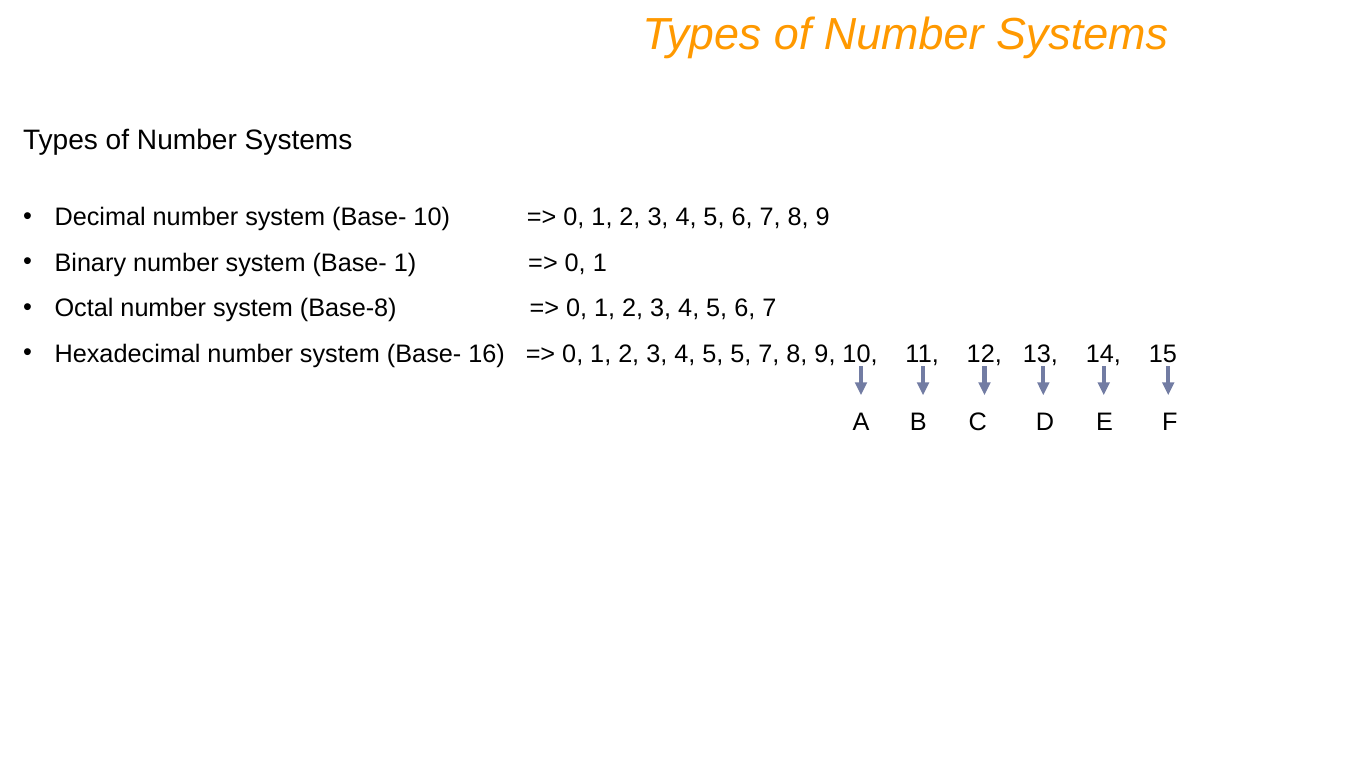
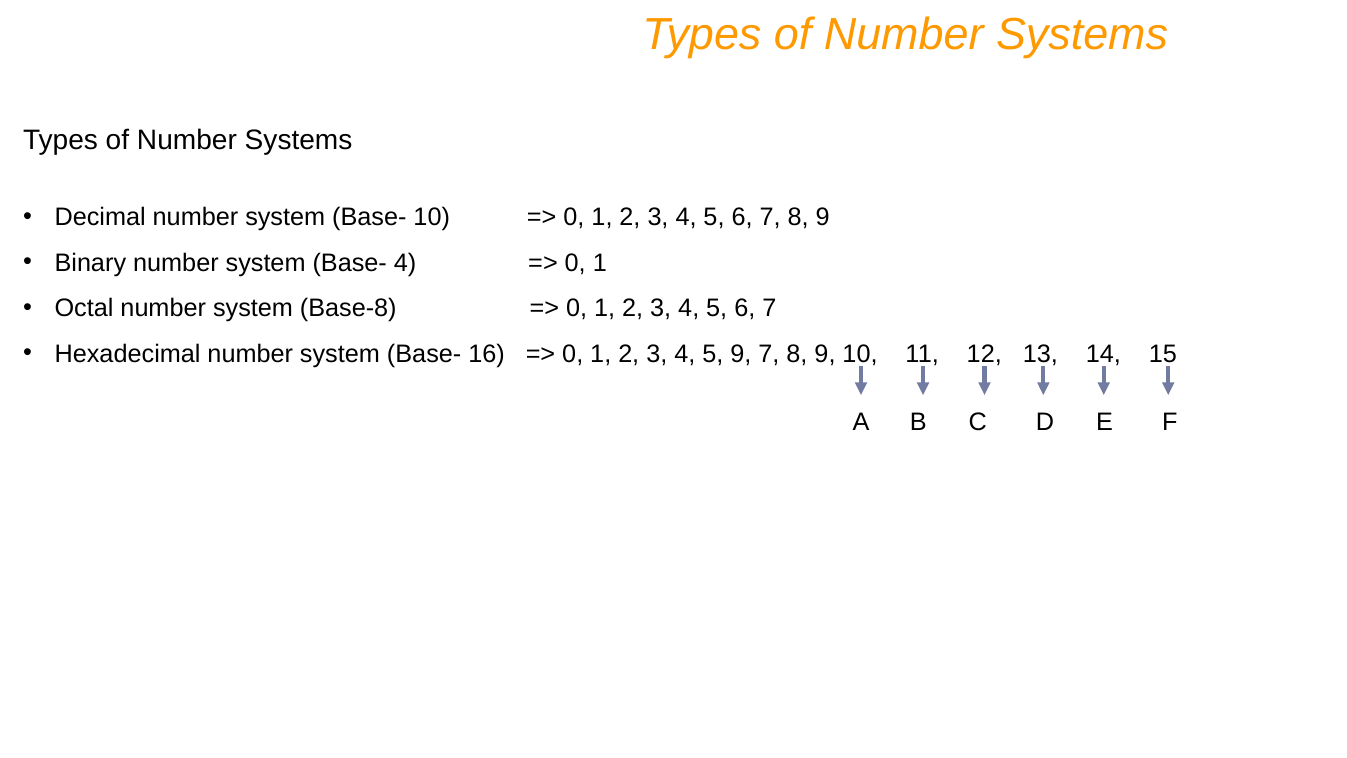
Base- 1: 1 -> 4 (405, 263)
5 5: 5 -> 9 (741, 354)
